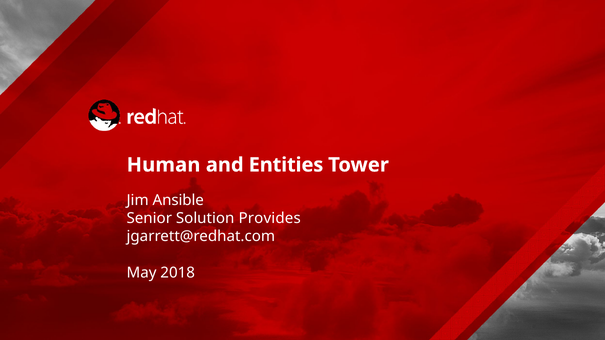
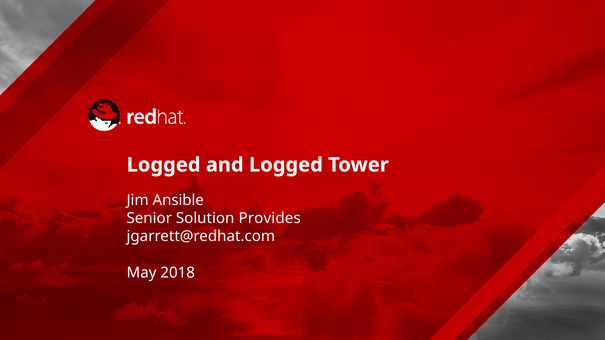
Human: Human -> Logged (164, 165)
and Entities: Entities -> Logged (286, 165)
